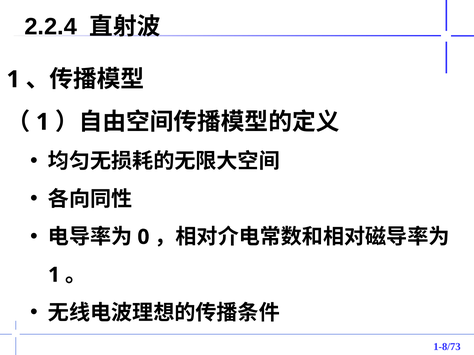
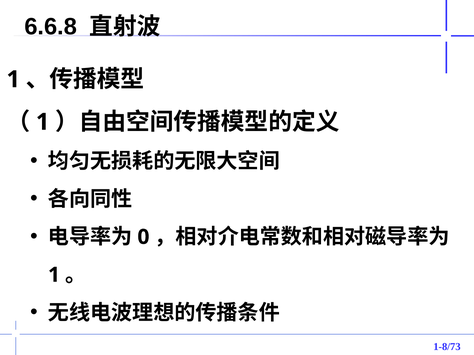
2.2.4: 2.2.4 -> 6.6.8 (51, 27)
